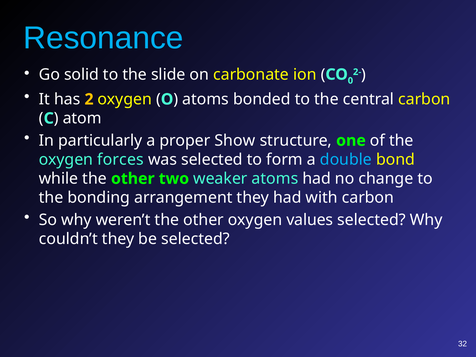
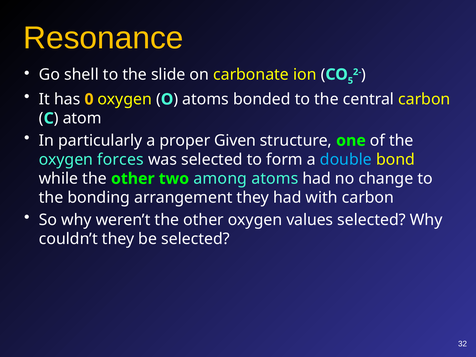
Resonance colour: light blue -> yellow (103, 38)
solid: solid -> shell (81, 74)
0: 0 -> 5 (350, 81)
2: 2 -> 0 (89, 99)
Show: Show -> Given (235, 141)
weaker: weaker -> among (220, 179)
